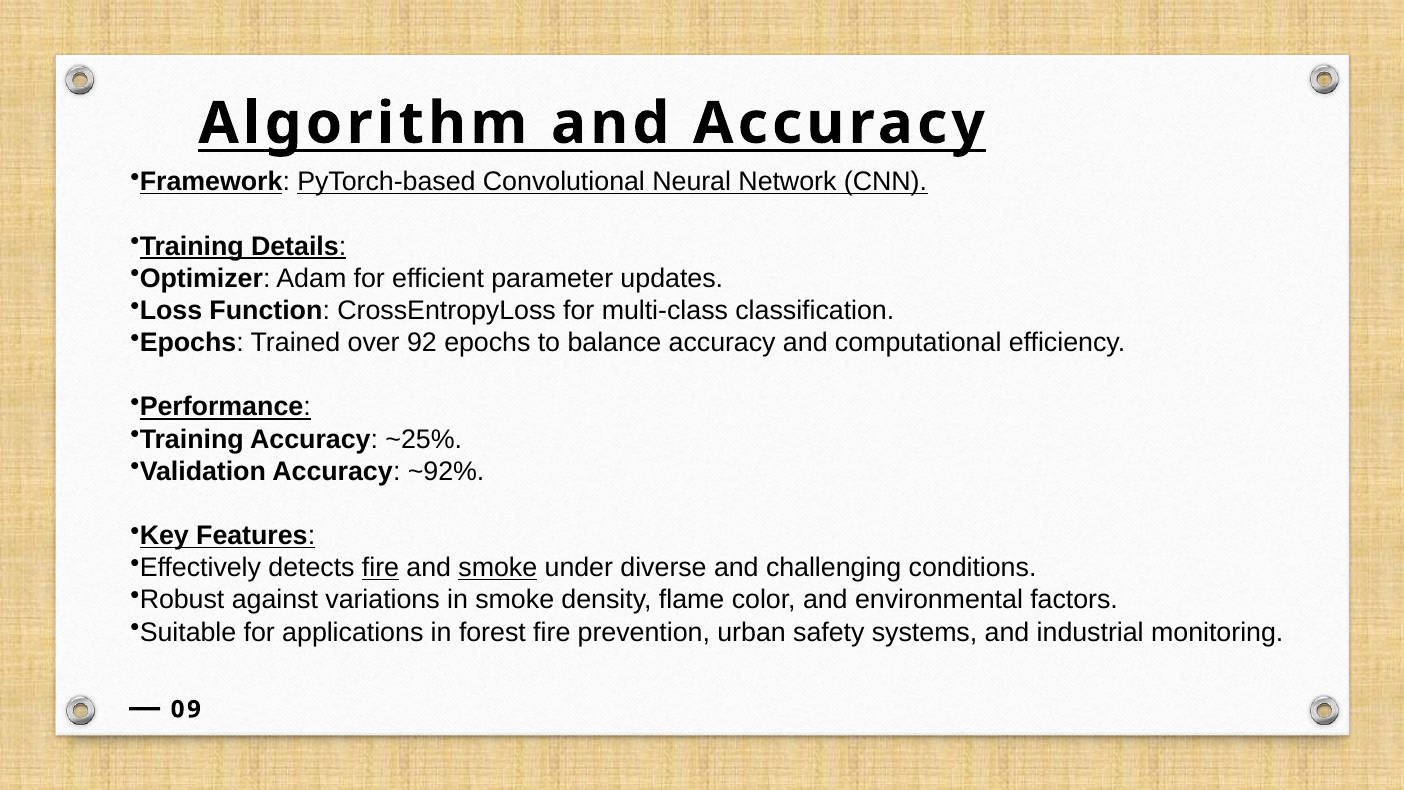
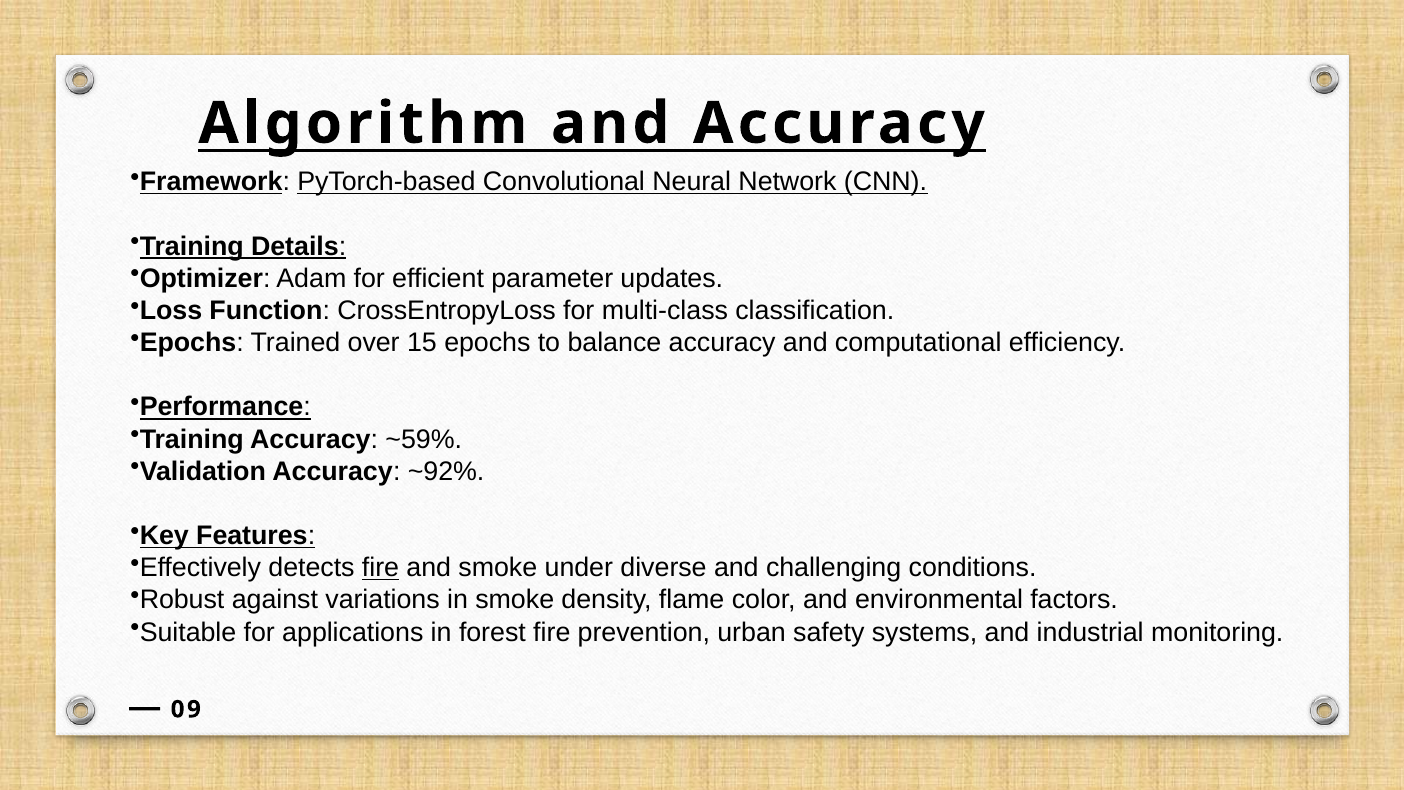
92: 92 -> 15 (422, 343)
~25%: ~25% -> ~59% (424, 439)
smoke underline: present -> none (498, 568)
